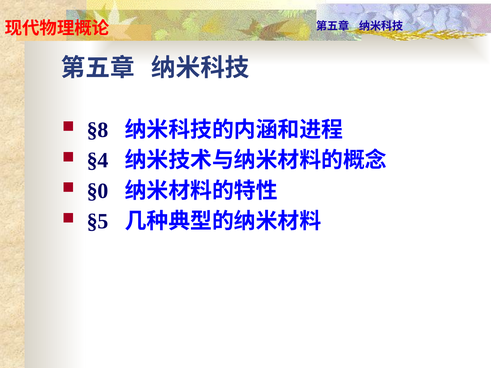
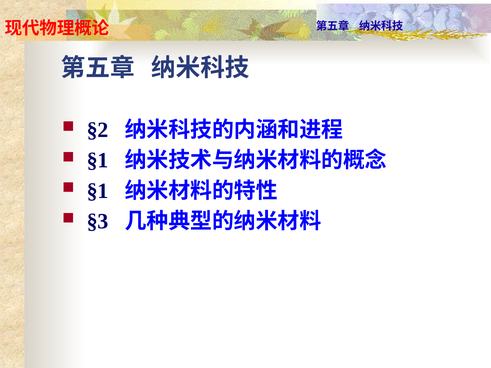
§8: §8 -> §2 (98, 130)
§4: §4 -> §1 (98, 160)
§0: §0 -> §1 (98, 191)
§5: §5 -> §3 (98, 222)
